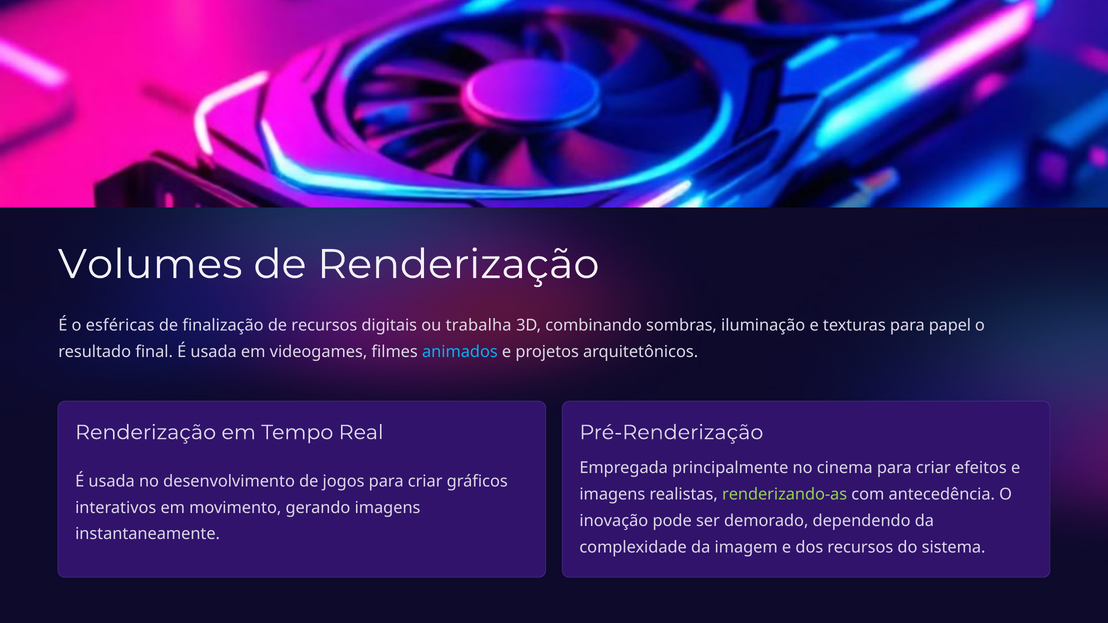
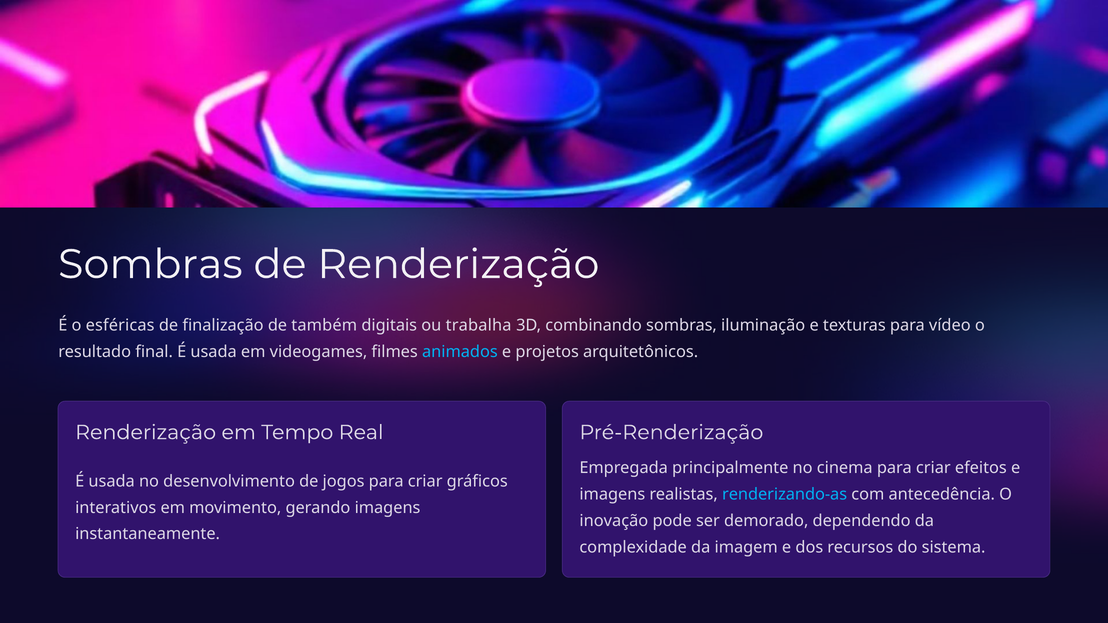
Volumes: Volumes -> Sombras (150, 265)
de recursos: recursos -> também (324, 325)
papel: papel -> vídeo (950, 325)
renderizando-as colour: light green -> light blue (785, 495)
